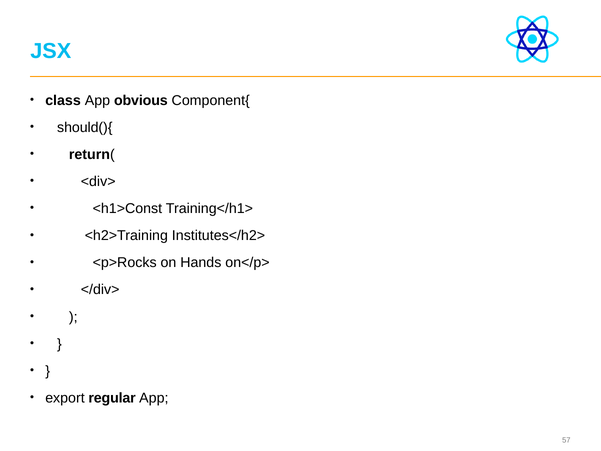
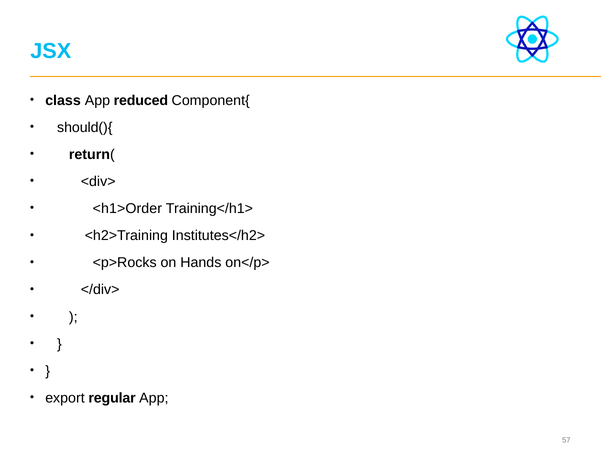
obvious: obvious -> reduced (141, 100)
<h1>Const: <h1>Const -> <h1>Order (127, 208)
